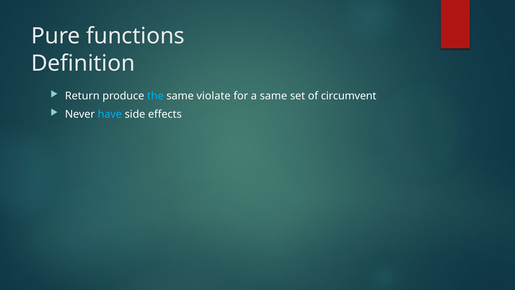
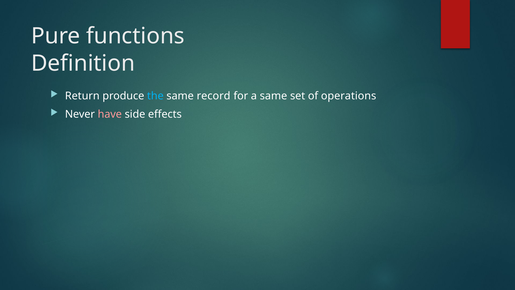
violate: violate -> record (214, 96)
circumvent: circumvent -> operations (349, 96)
have colour: light blue -> pink (110, 114)
